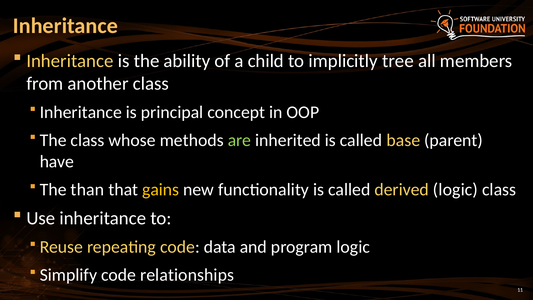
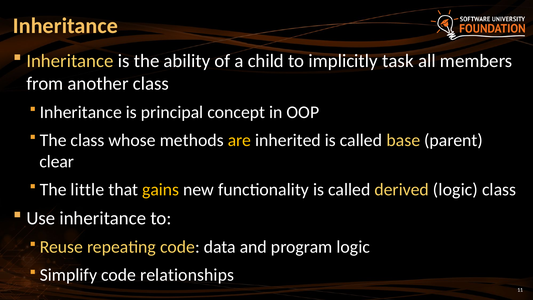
tree: tree -> task (398, 61)
are colour: light green -> yellow (239, 140)
have: have -> clear (57, 161)
than: than -> little (87, 189)
